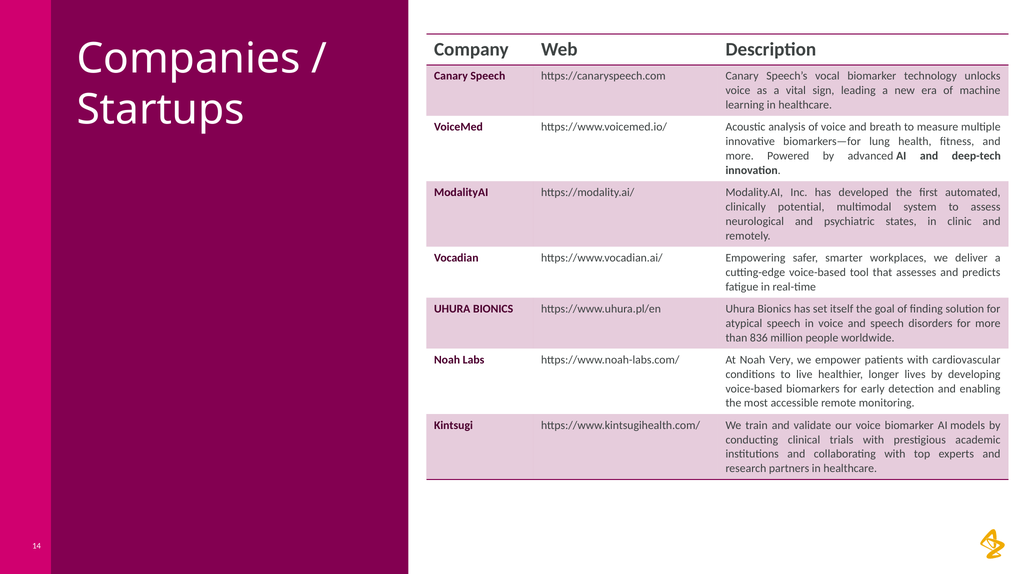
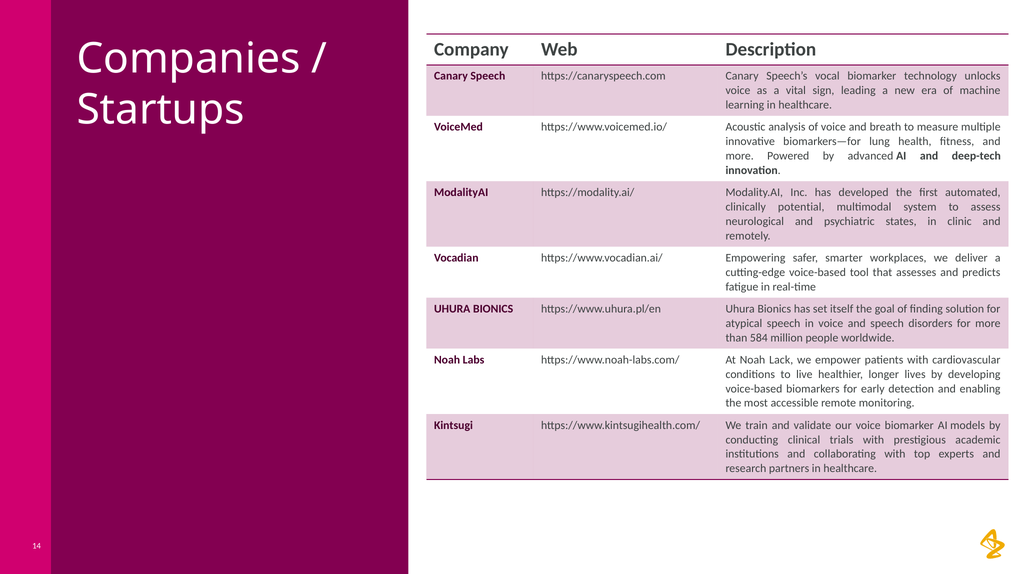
836: 836 -> 584 (759, 338)
Very: Very -> Lack (781, 360)
